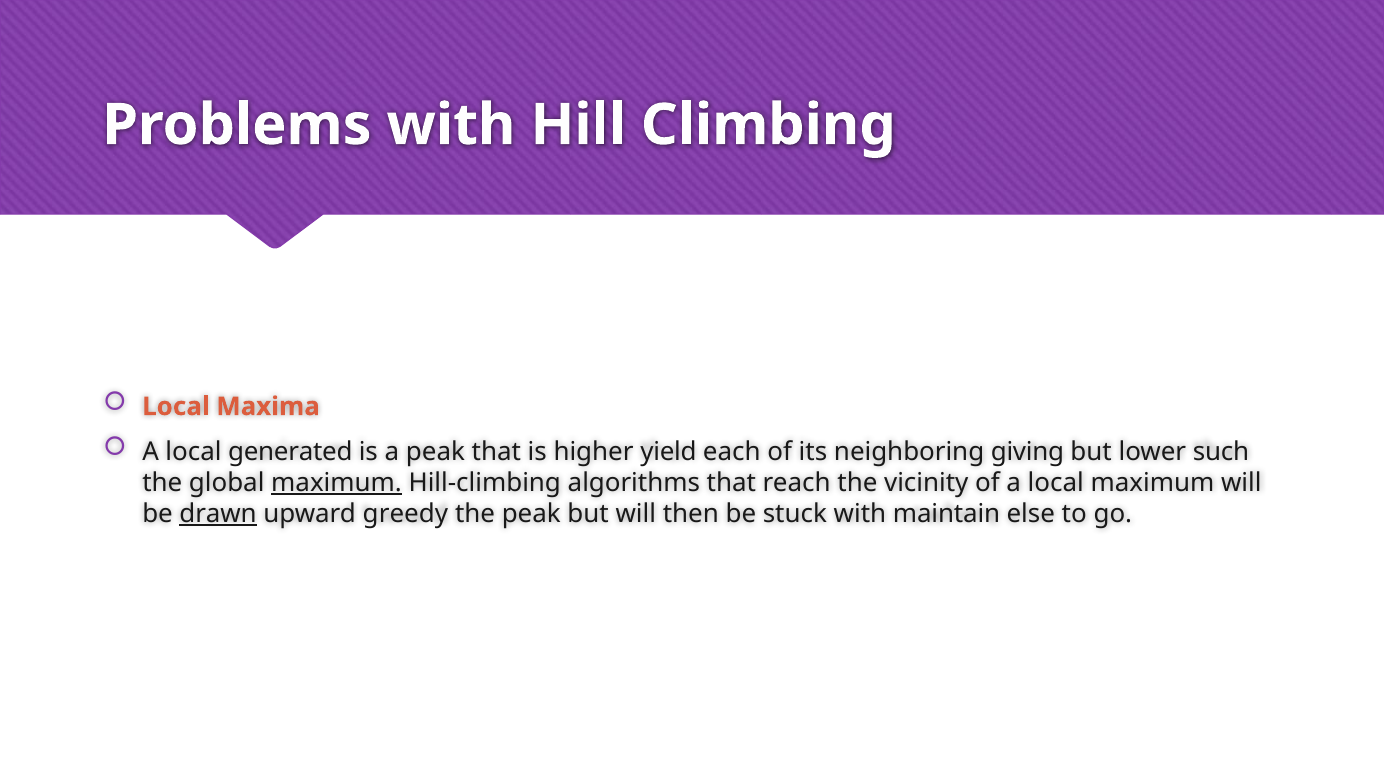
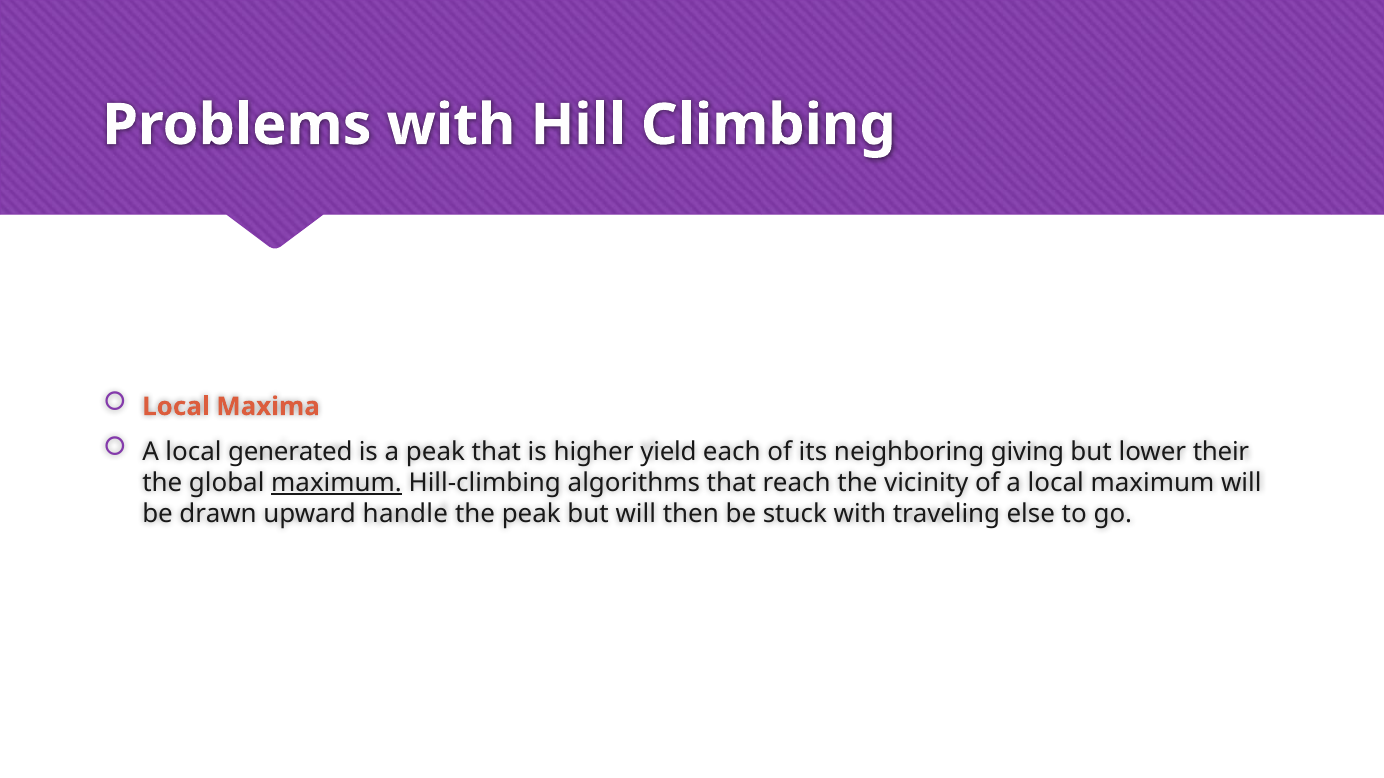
such: such -> their (1221, 452)
drawn underline: present -> none (218, 514)
greedy: greedy -> handle (405, 514)
maintain: maintain -> traveling (946, 514)
